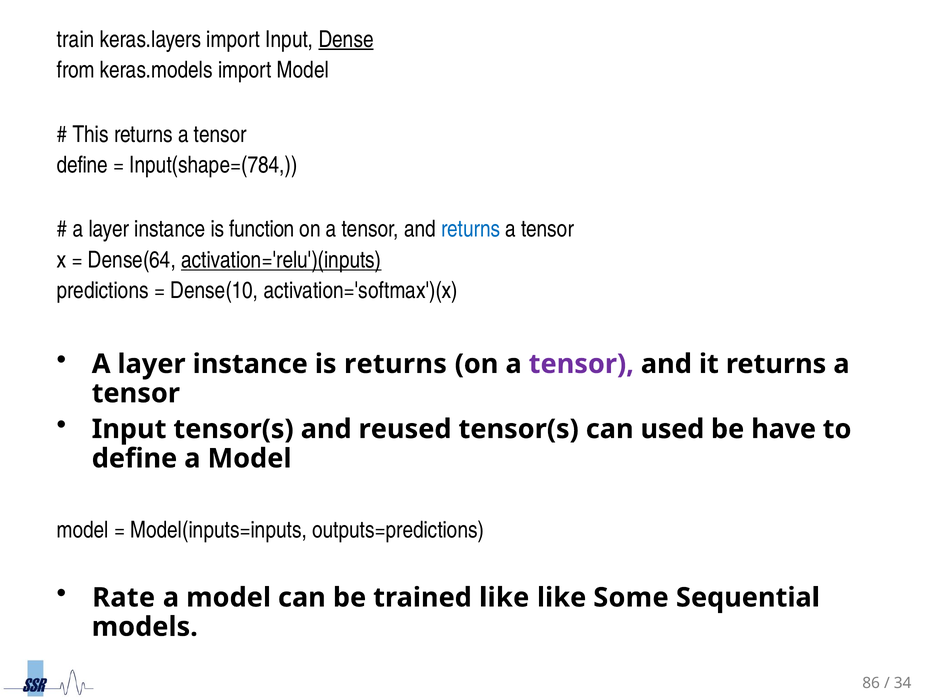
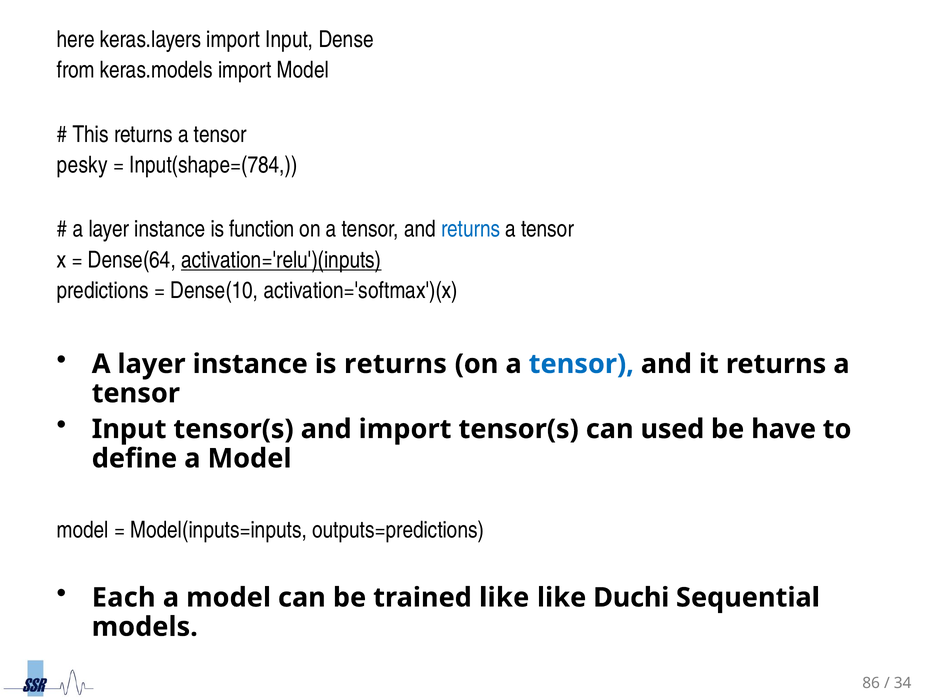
train: train -> here (76, 39)
Dense underline: present -> none (346, 39)
define: define -> pesky (82, 165)
tensor colour: purple -> blue (581, 364)
and reused: reused -> import (405, 429)
Rate: Rate -> Each (124, 597)
Some: Some -> Duchi (631, 597)
